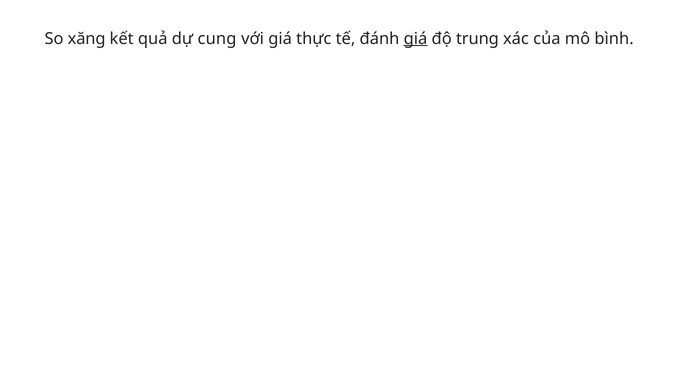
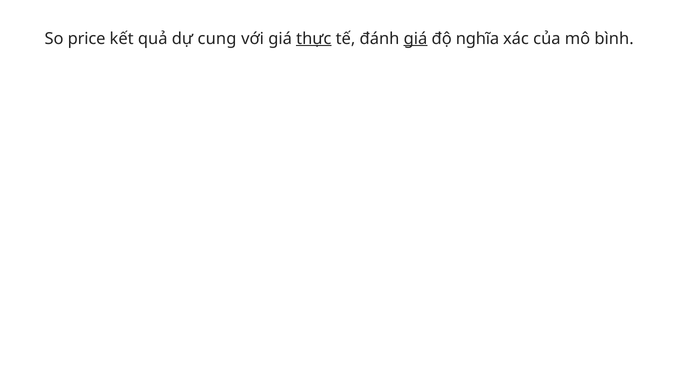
xăng: xăng -> price (87, 39)
thực underline: none -> present (314, 39)
trung: trung -> nghĩa (477, 39)
